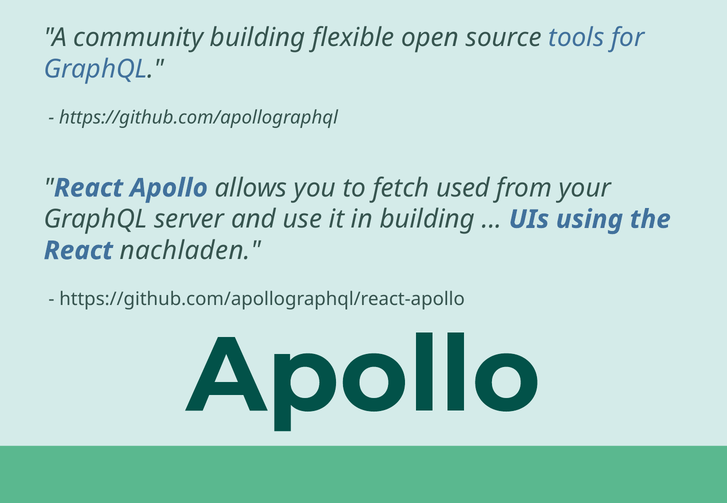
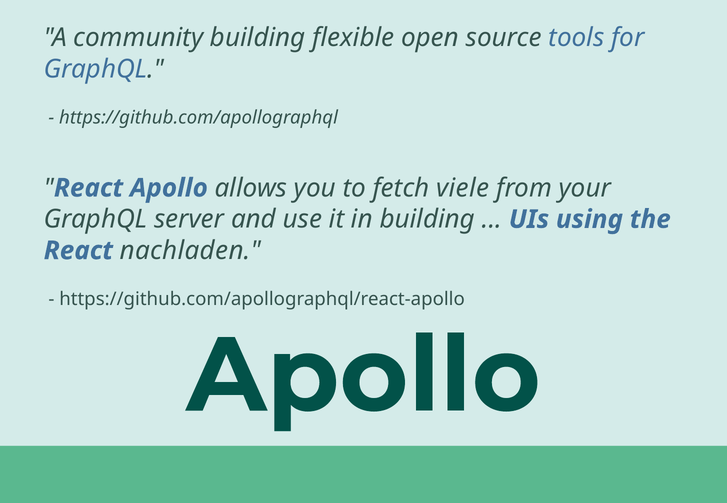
used: used -> viele (463, 188)
